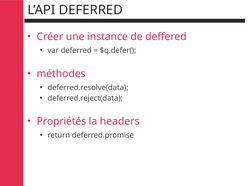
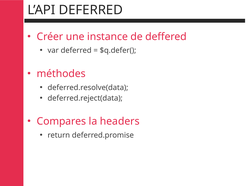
Propriétés: Propriétés -> Compares (61, 121)
